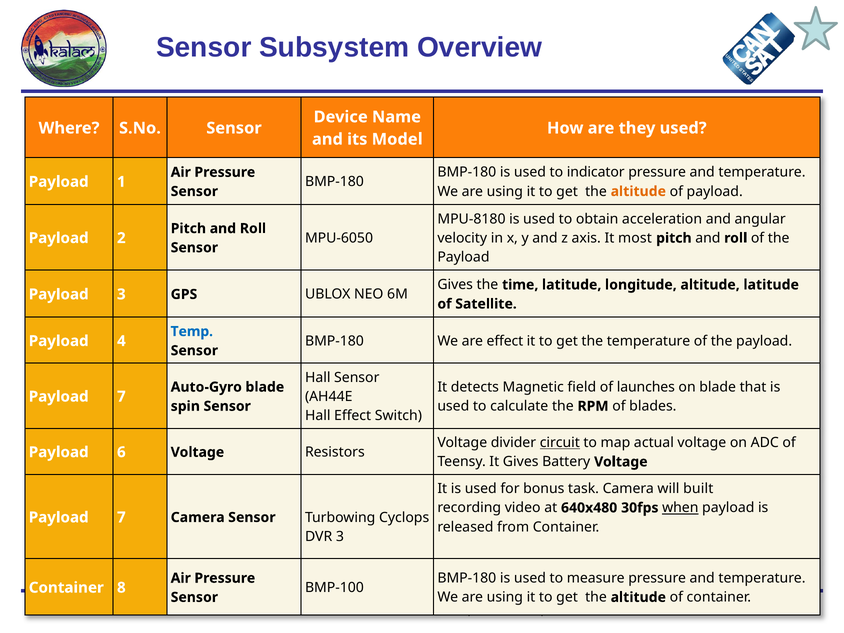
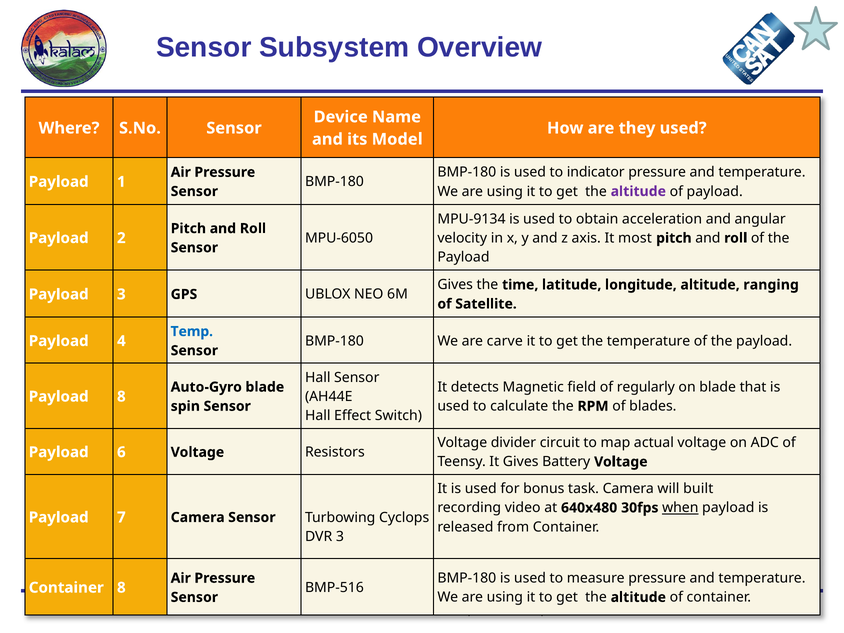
altitude colour: orange -> purple (638, 191)
MPU-8180: MPU-8180 -> MPU-9134 (471, 219)
altitude latitude: latitude -> ranging (771, 285)
are effect: effect -> carve (505, 341)
launches: launches -> regularly (646, 387)
7: 7 -> 8 (121, 397)
circuit underline: present -> none (560, 443)
BMP-100: BMP-100 -> BMP-516 (334, 588)
